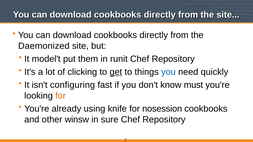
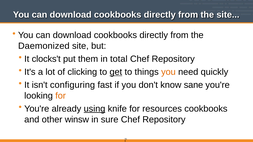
model't: model't -> clocks't (46, 59)
runit: runit -> total (119, 59)
you colour: blue -> orange (168, 72)
must: must -> sane (193, 85)
using underline: none -> present (95, 109)
nosession: nosession -> resources (162, 109)
